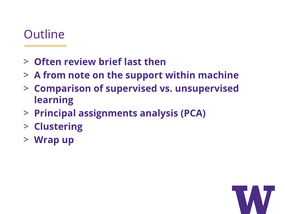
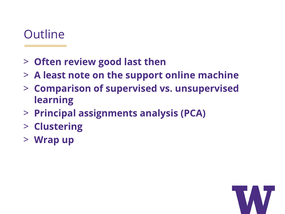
brief: brief -> good (110, 62)
from: from -> least (54, 75)
within: within -> online (180, 75)
